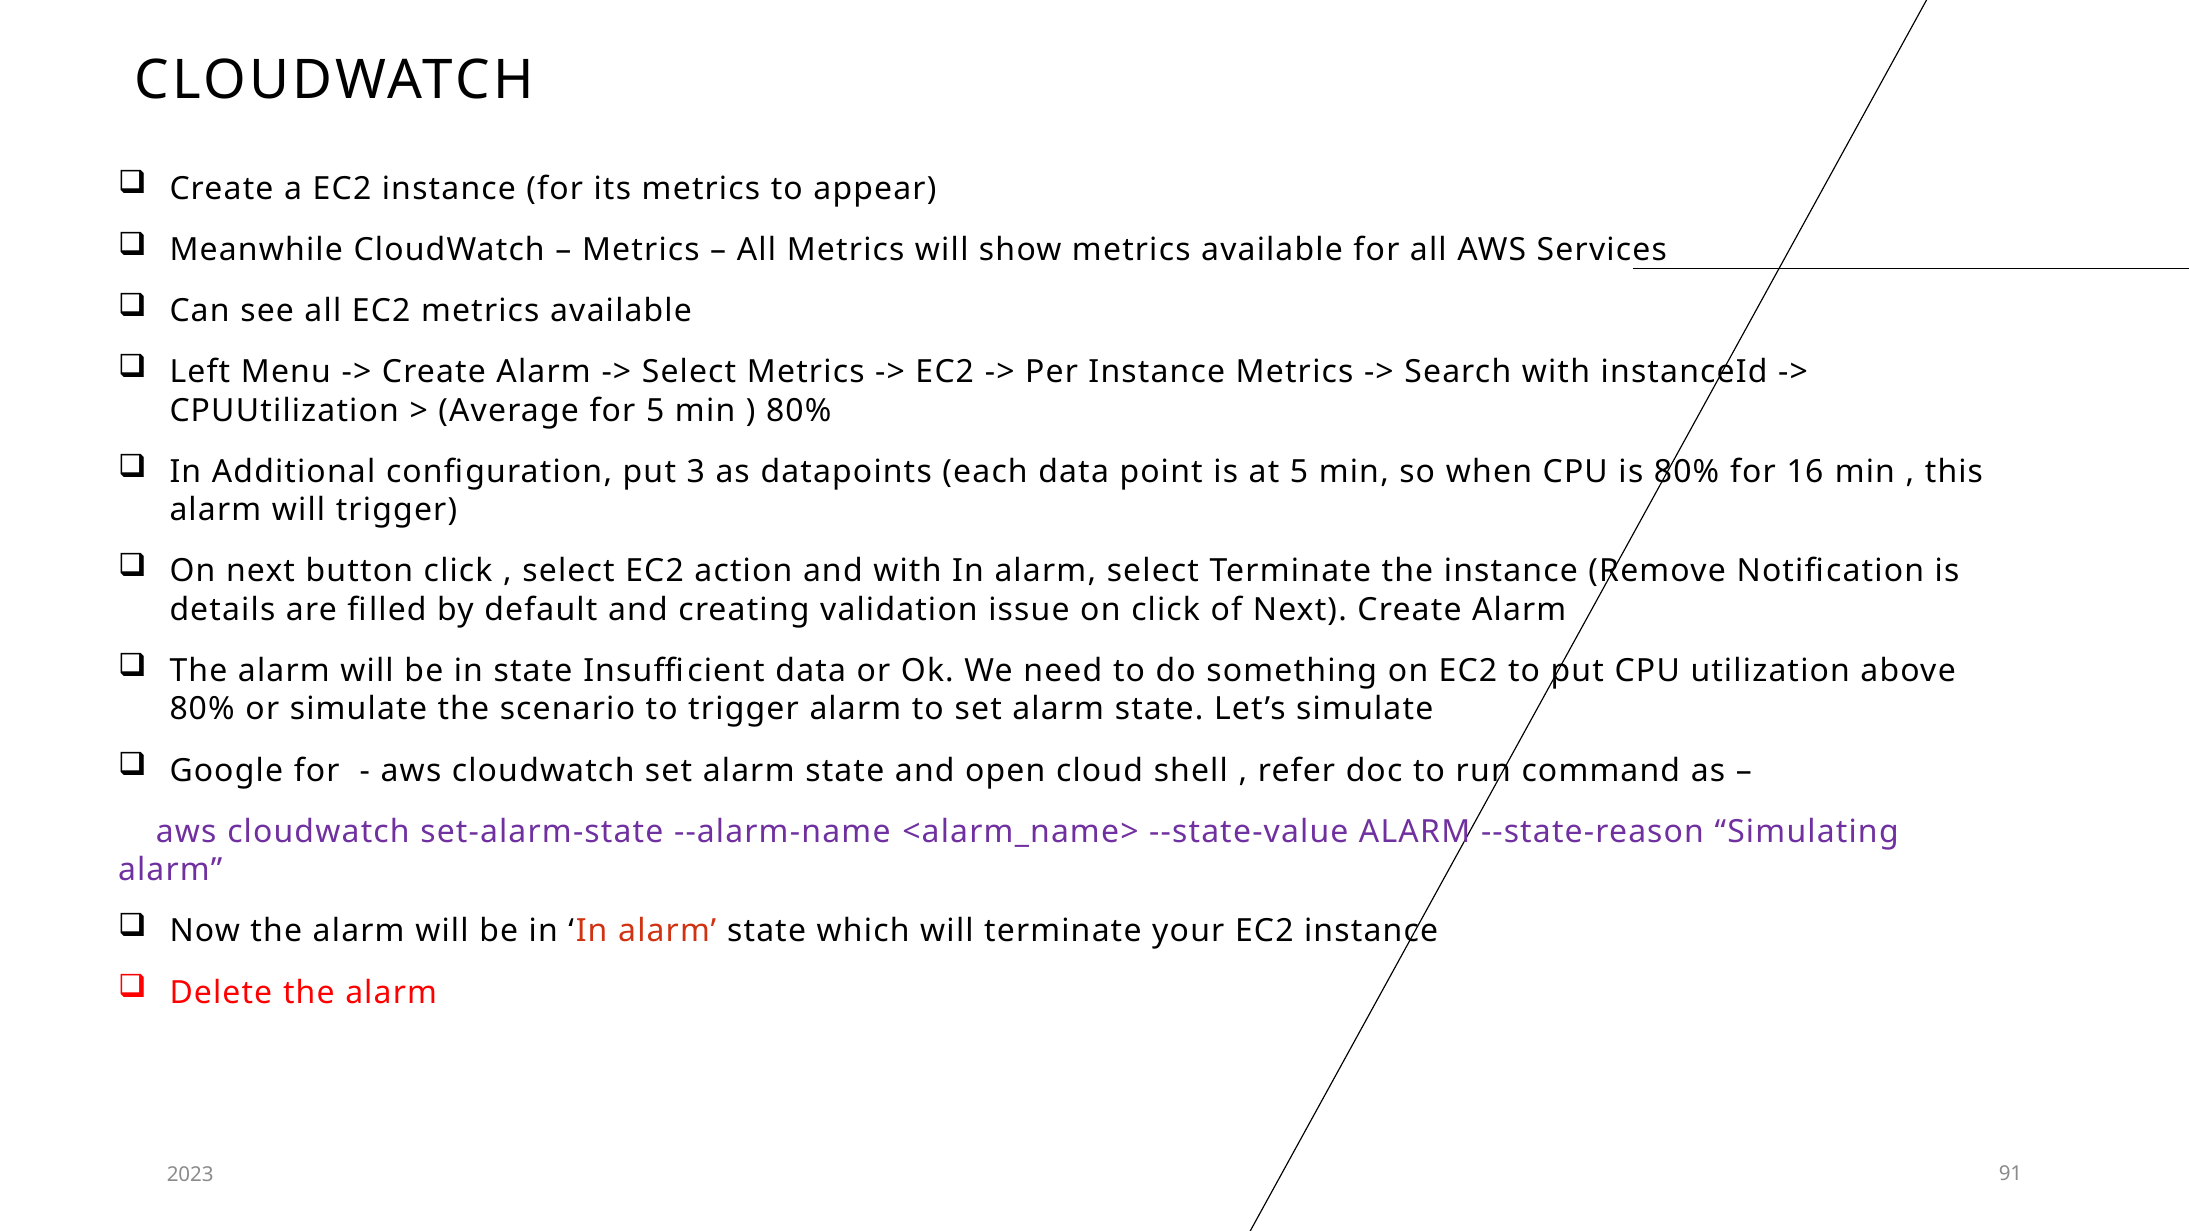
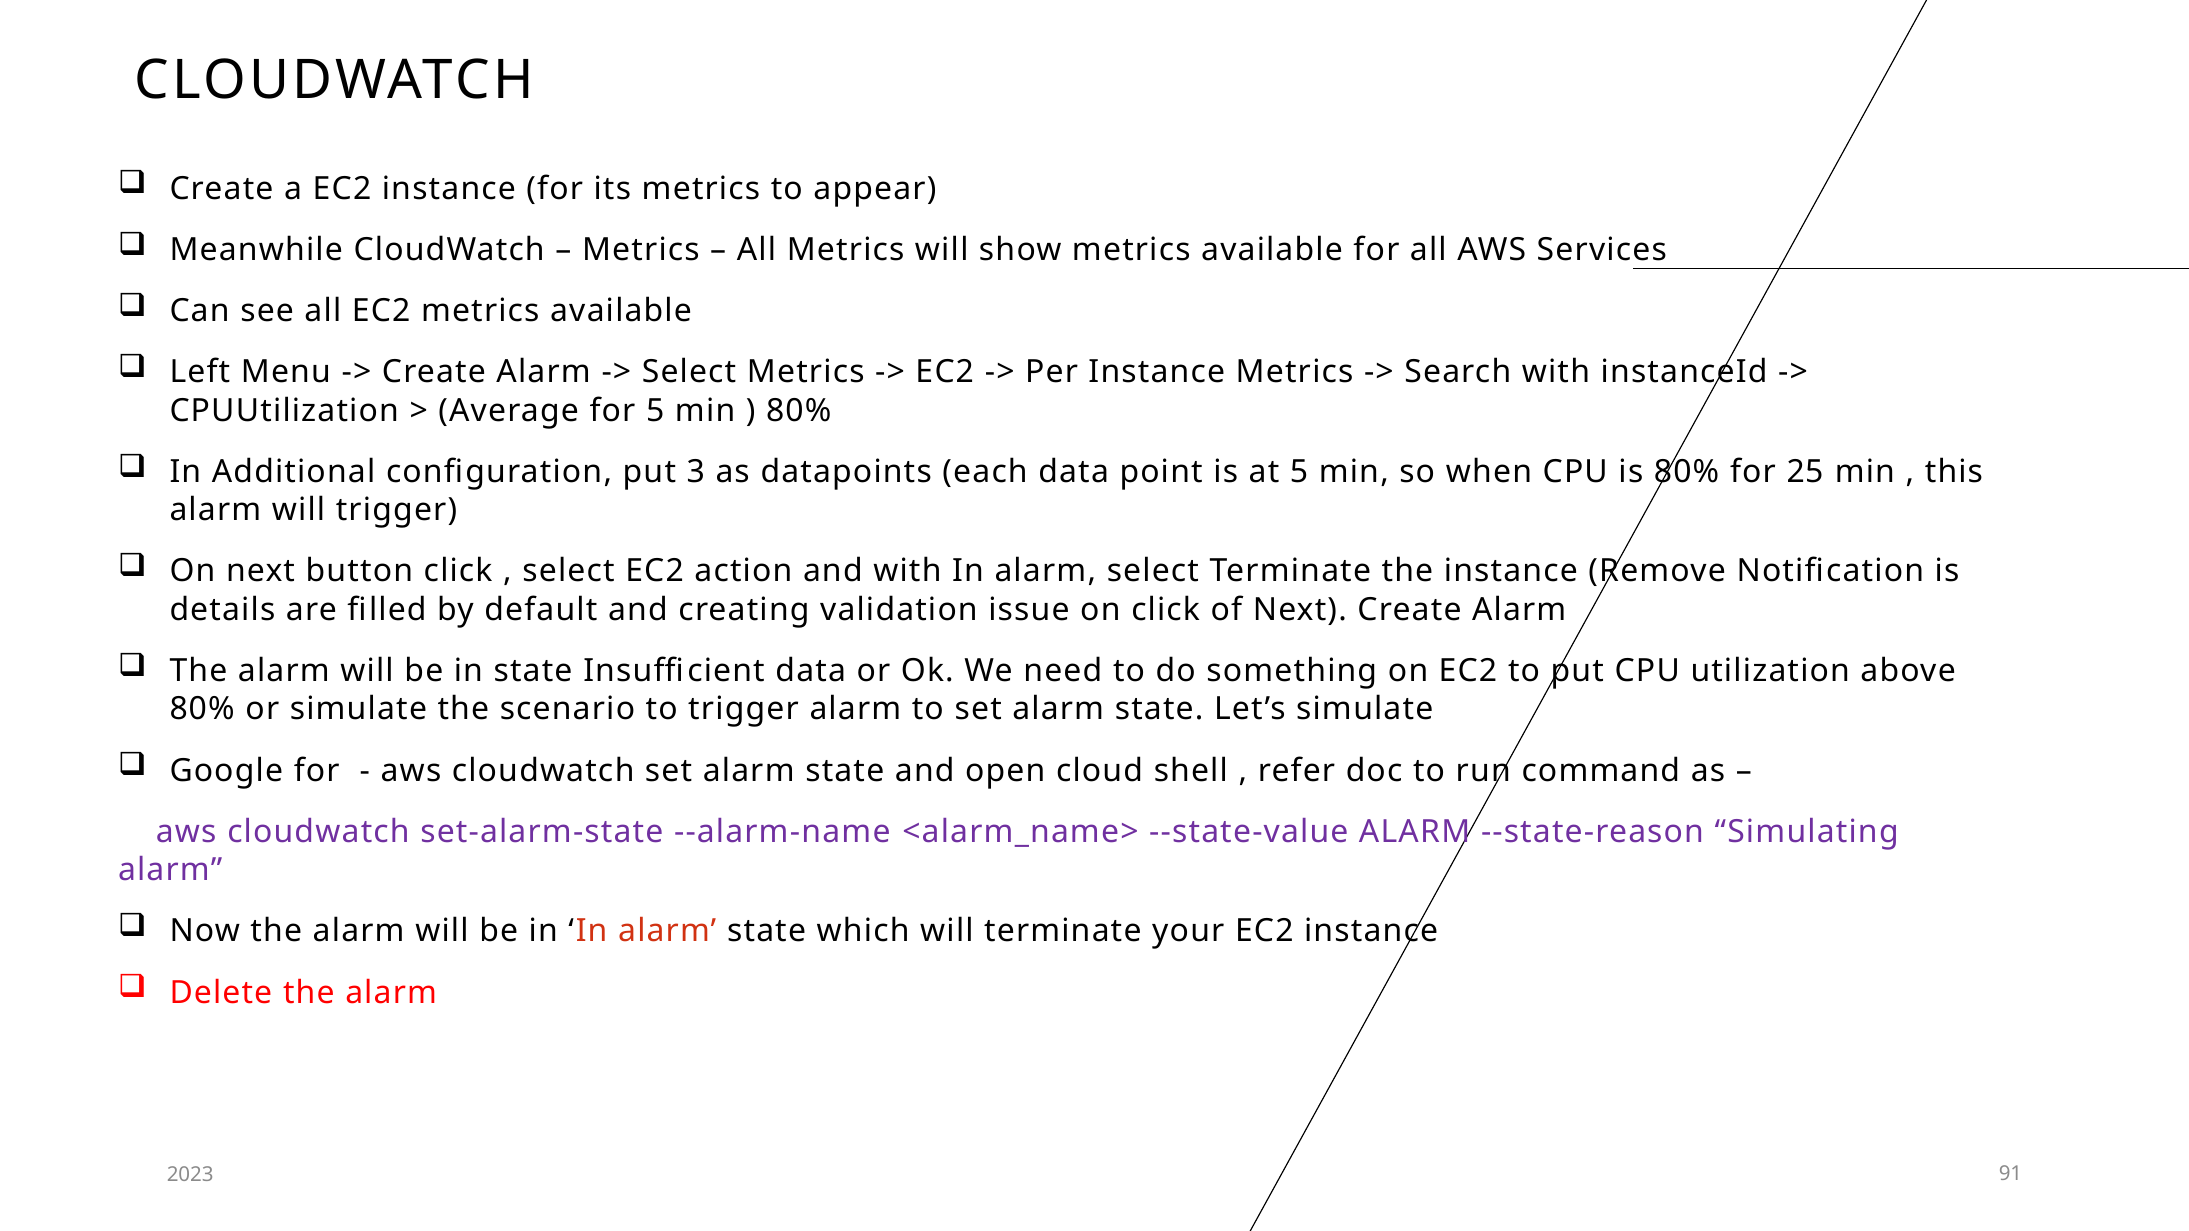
16: 16 -> 25 (1805, 472)
